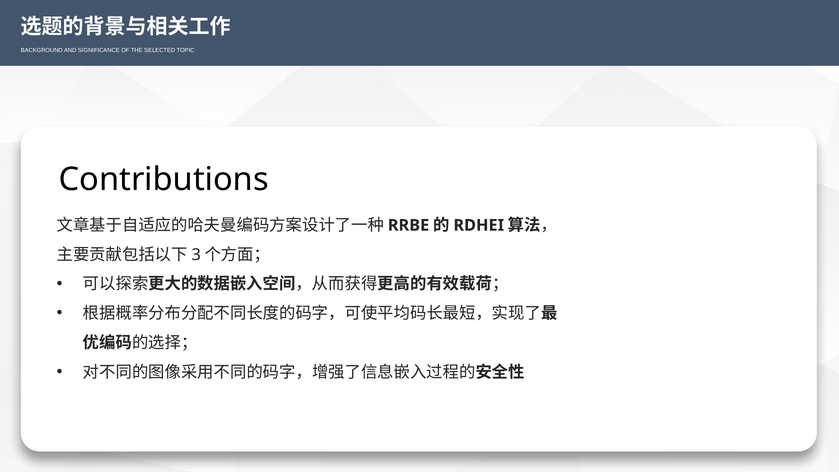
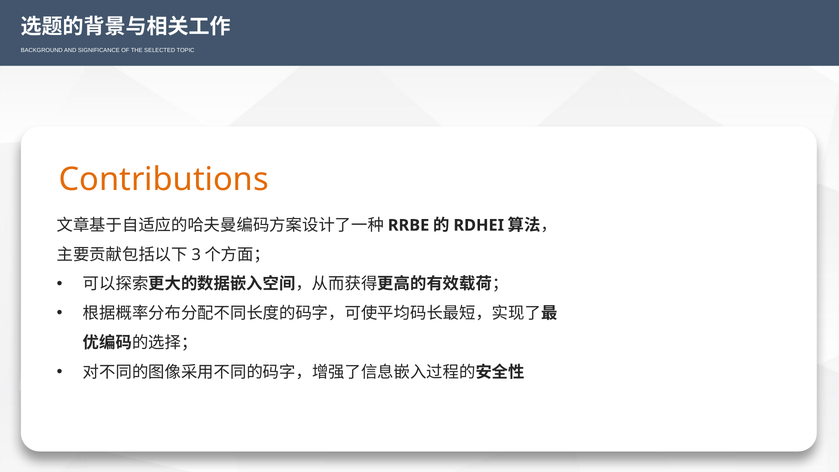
Contributions colour: black -> orange (164, 180)
